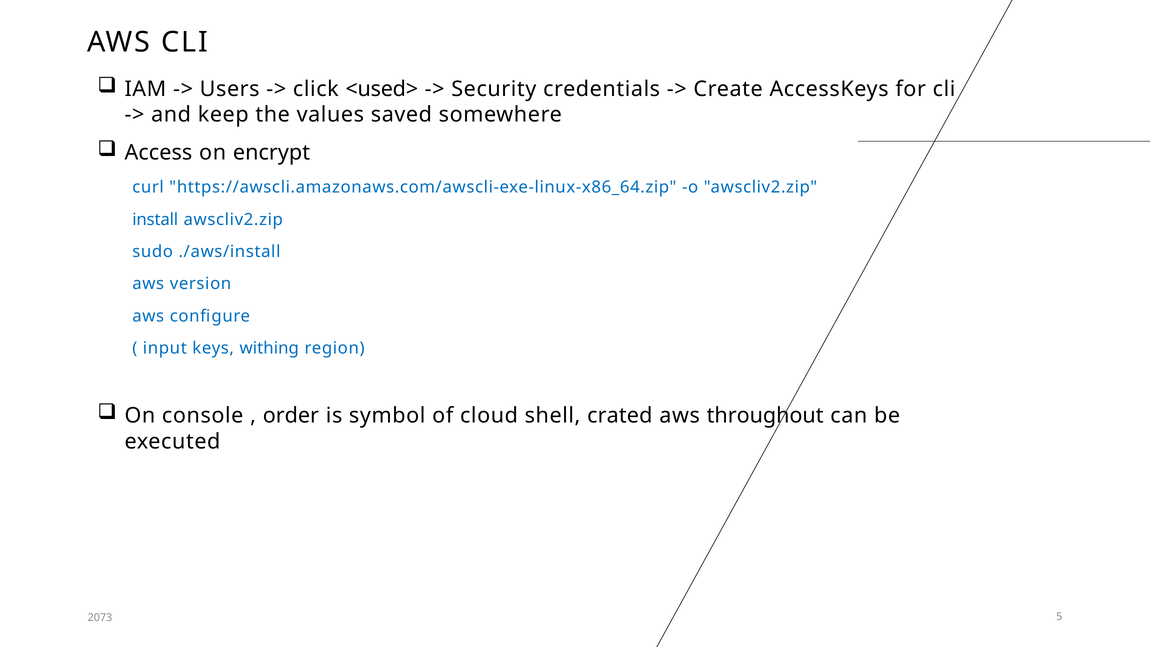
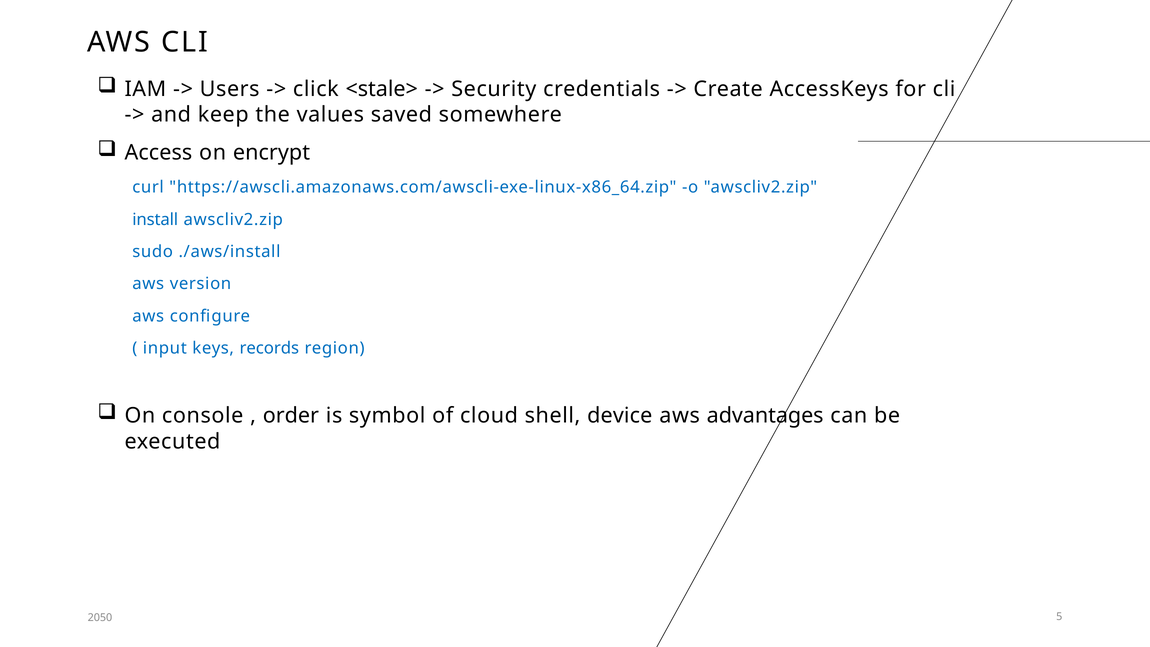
<used>: <used> -> <stale> (382, 89)
withing: withing -> records (269, 348)
crated: crated -> device (620, 416)
throughout: throughout -> advantages (765, 416)
2073: 2073 -> 2050 (100, 617)
